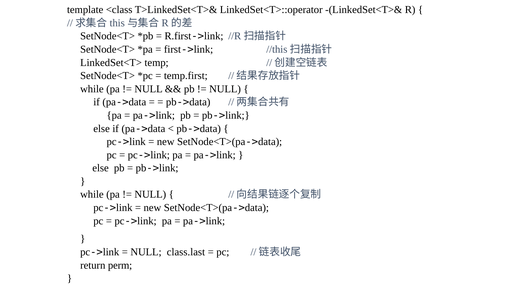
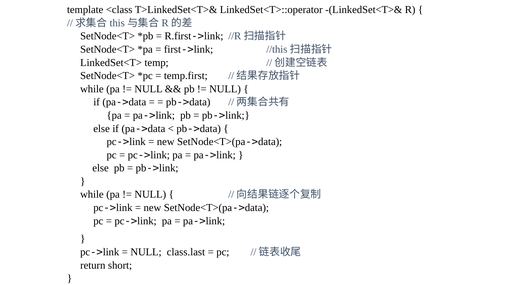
perm: perm -> short (120, 265)
